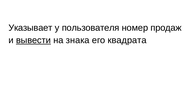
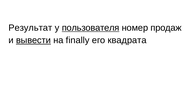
Указывает: Указывает -> Результат (30, 28)
пользователя underline: none -> present (91, 28)
знака: знака -> finally (78, 40)
